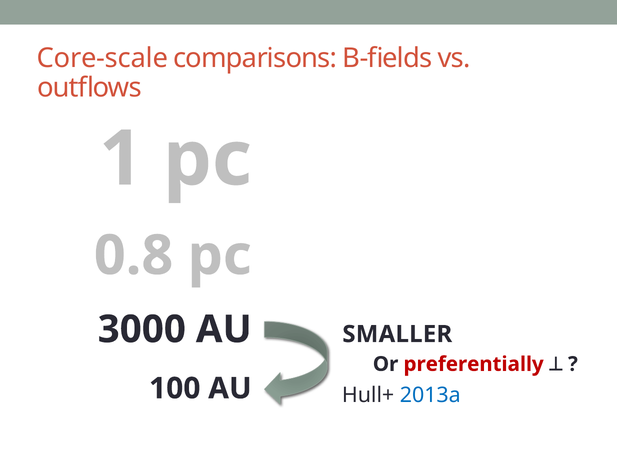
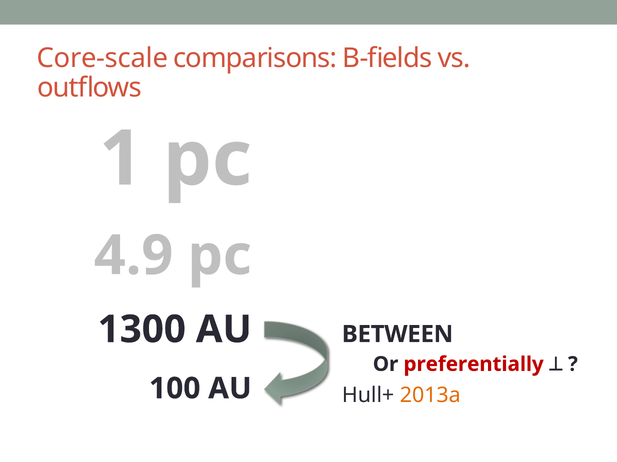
0.8: 0.8 -> 4.9 (134, 256)
3000: 3000 -> 1300 (142, 330)
SMALLER: SMALLER -> BETWEEN (398, 335)
2013a colour: blue -> orange (430, 396)
